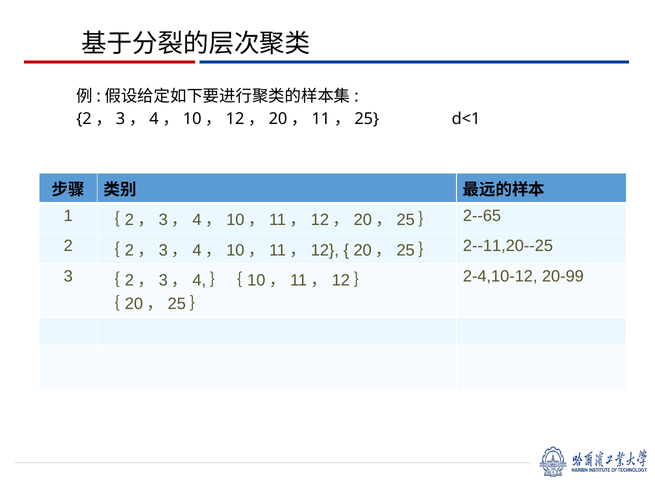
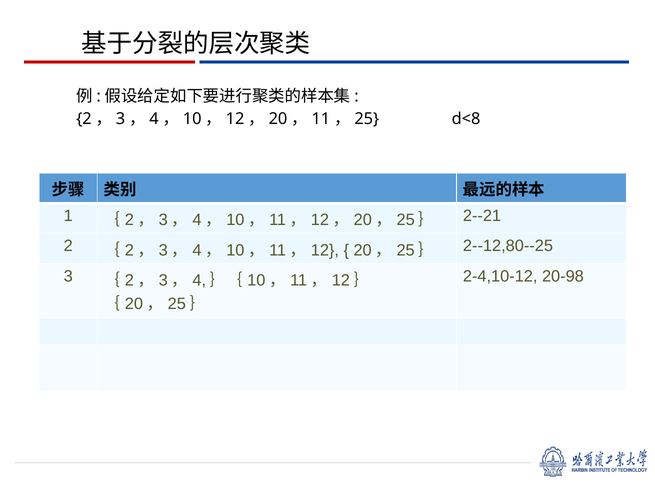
d<1: d<1 -> d<8 (466, 119)
2--65: 2--65 -> 2--21 (482, 216)
2--11,20--25: 2--11,20--25 -> 2--12,80--25 (508, 246)
20-99: 20-99 -> 20-98 (563, 276)
